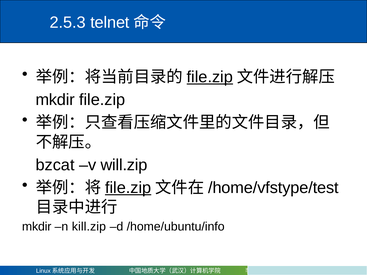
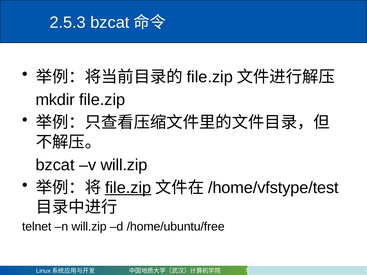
2.5.3 telnet: telnet -> bzcat (110, 23)
file.zip underline: present -> none (210, 77)
mkdir: mkdir -> telnet (37, 227)
n kill.zip: kill.zip -> will.zip (89, 227)
/home/ubuntu/info: /home/ubuntu/info -> /home/ubuntu/free (176, 227)
